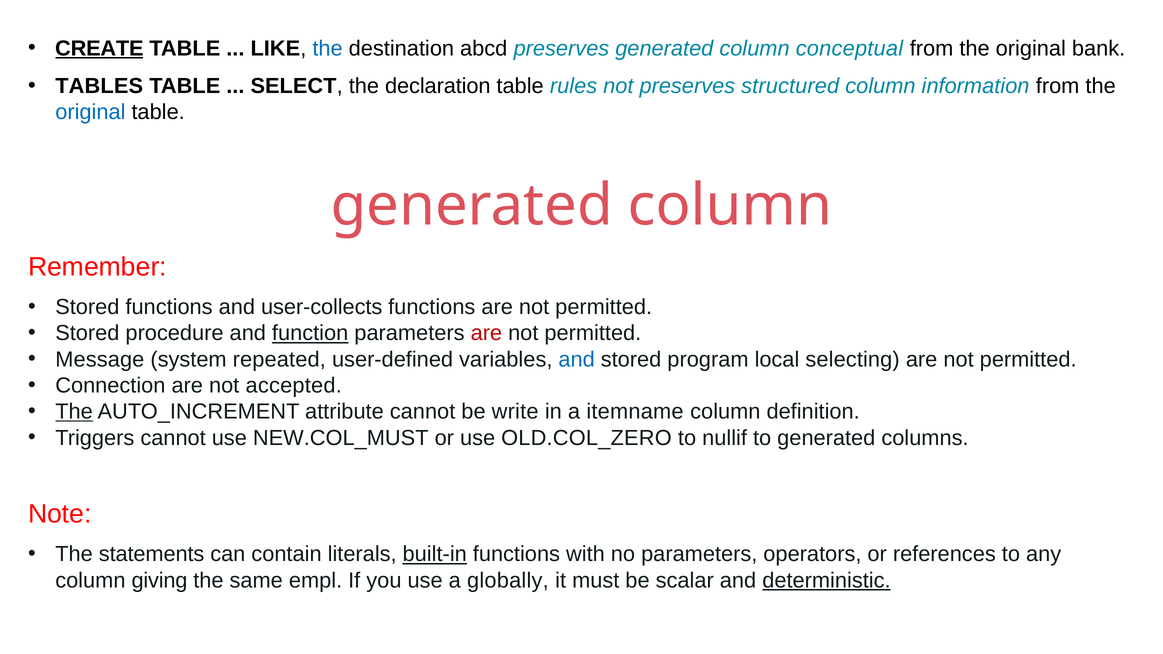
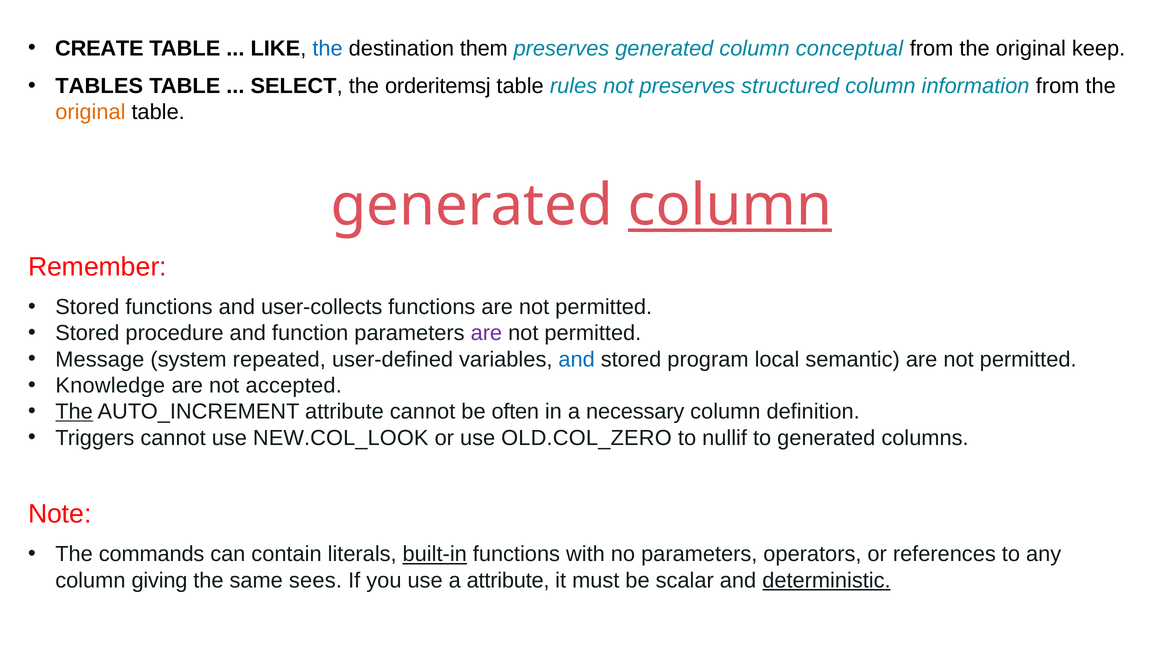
CREATE underline: present -> none (99, 48)
abcd: abcd -> them (484, 48)
bank: bank -> keep (1099, 48)
declaration: declaration -> orderitemsj (438, 86)
original colour: blue -> orange (90, 112)
column underline: none -> present (730, 205)
function underline: present -> none (310, 333)
are colour: red -> purple (486, 333)
selecting: selecting -> semantic (853, 359)
Connection: Connection -> Knowledge (110, 386)
write: write -> often (515, 412)
itemname: itemname -> necessary (635, 412)
NEW.COL_MUST: NEW.COL_MUST -> NEW.COL_LOOK (341, 438)
statements: statements -> commands (152, 554)
empl: empl -> sees (315, 581)
a globally: globally -> attribute (508, 581)
